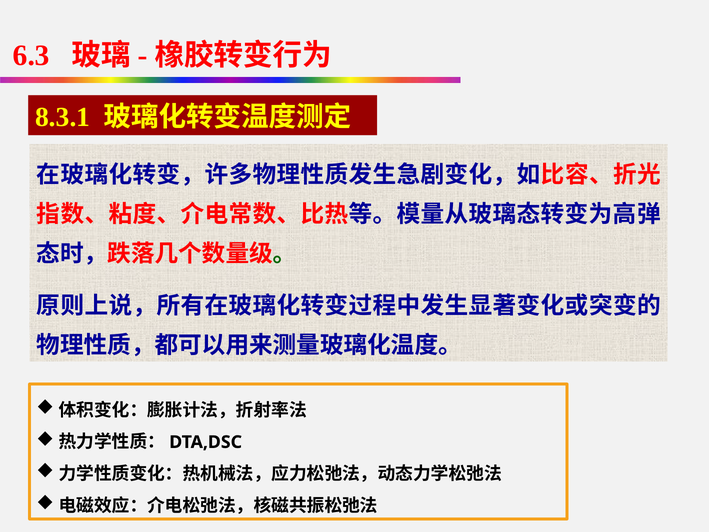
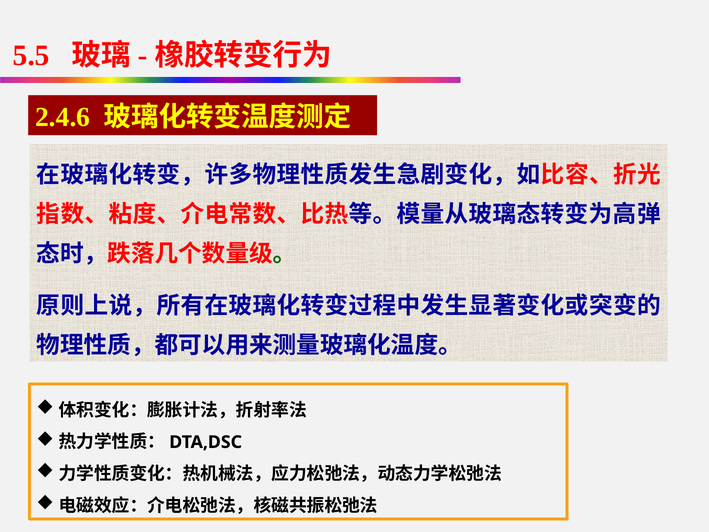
6.3: 6.3 -> 5.5 (31, 55)
8.3.1: 8.3.1 -> 2.4.6 (63, 117)
